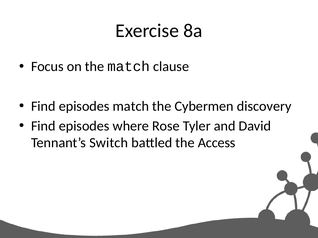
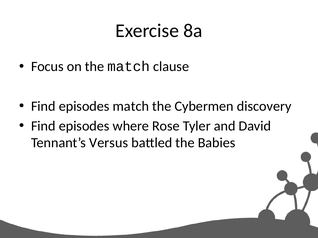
Switch: Switch -> Versus (109, 143)
Access: Access -> Babies (217, 143)
